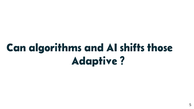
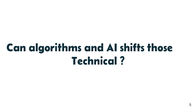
Adaptive: Adaptive -> Technical (94, 61)
